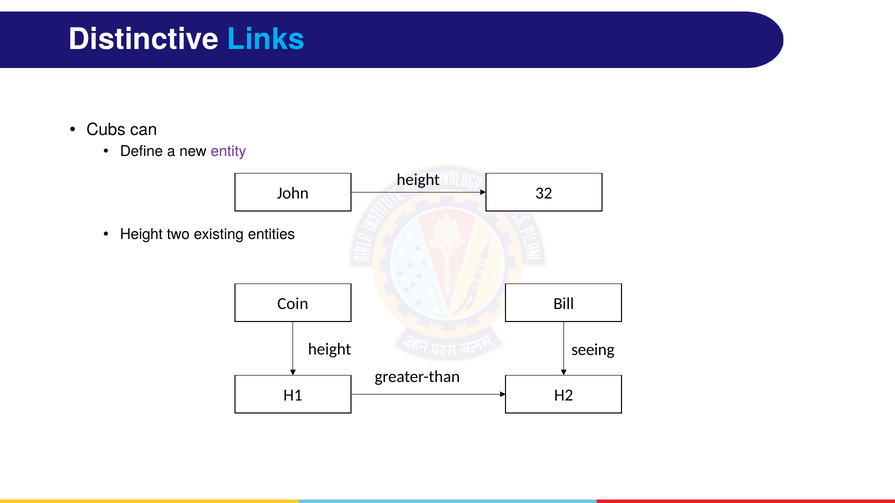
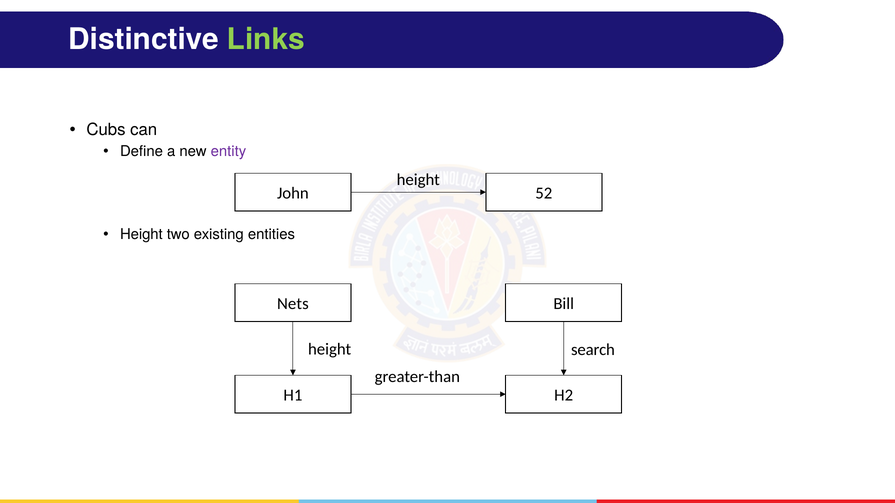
Links colour: light blue -> light green (266, 40)
32: 32 -> 52 (544, 194)
Coin: Coin -> Nets (293, 304)
seeing: seeing -> search (593, 350)
